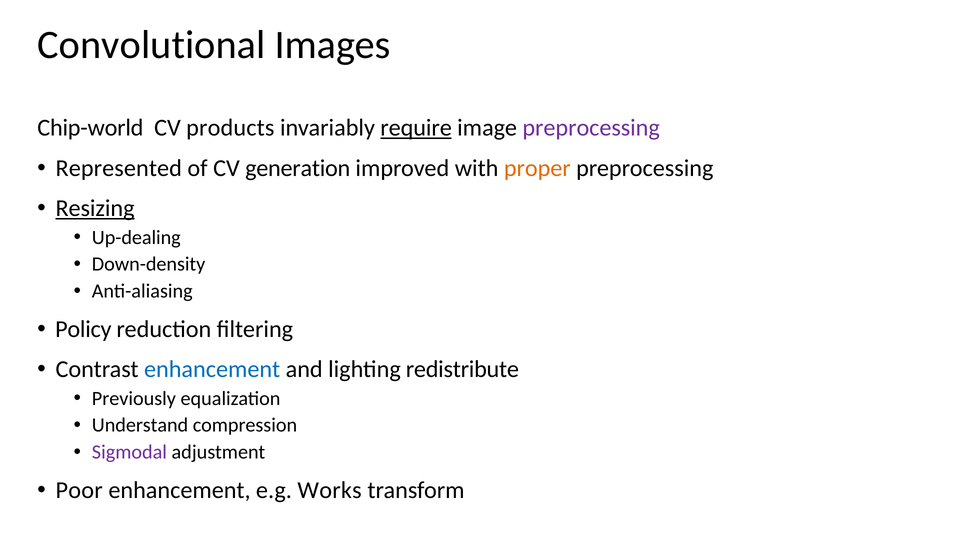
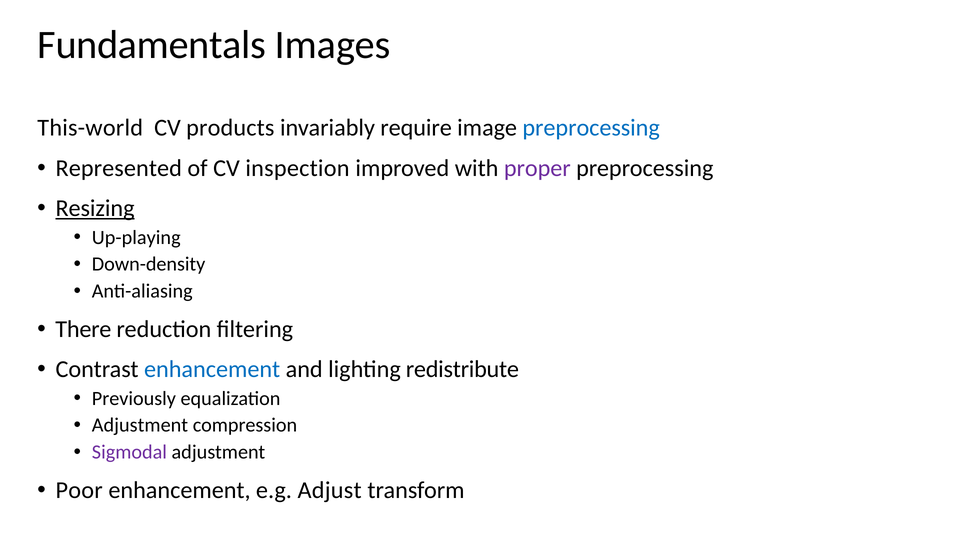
Convolutional: Convolutional -> Fundamentals (152, 45)
Chip-world: Chip-world -> This-world (90, 128)
require underline: present -> none (416, 128)
preprocessing colour: purple -> blue (591, 128)
generation: generation -> inspection (297, 168)
proper colour: orange -> purple (537, 168)
Up-dealing: Up-dealing -> Up-playing (136, 237)
Policy: Policy -> There (83, 329)
Understand: Understand -> Adjustment (140, 425)
Works: Works -> Adjust (330, 490)
